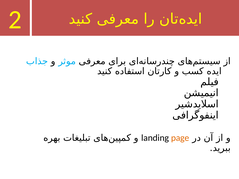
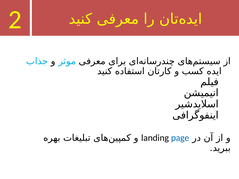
page colour: orange -> blue (180, 138)
